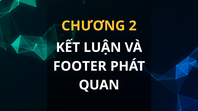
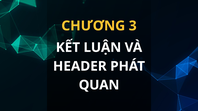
2: 2 -> 3 (133, 26)
FOOTER: FOOTER -> HEADER (80, 66)
